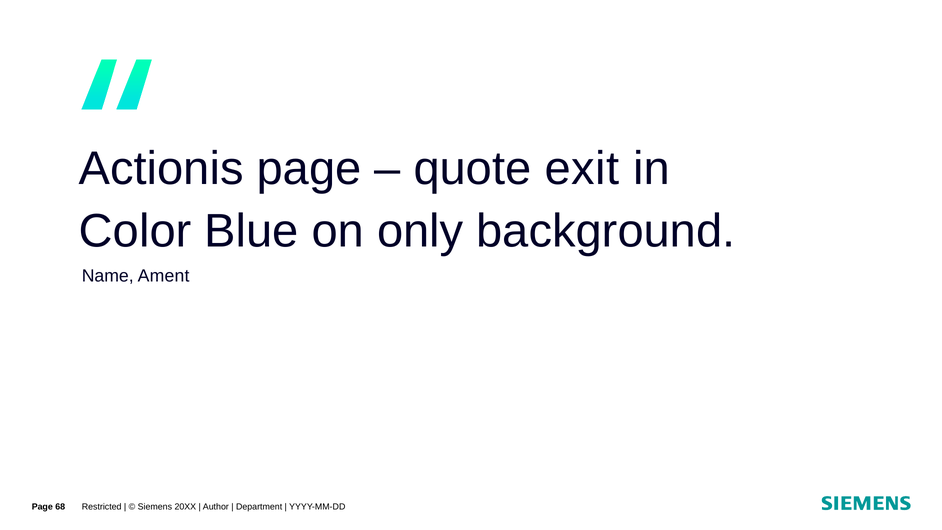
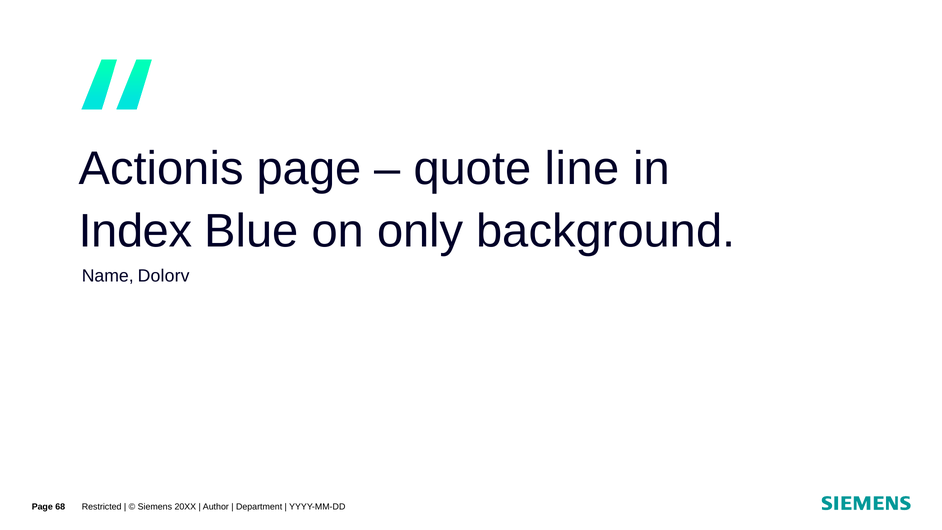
exit: exit -> line (582, 169)
Color: Color -> Index (135, 231)
Ament: Ament -> Dolorv (164, 276)
